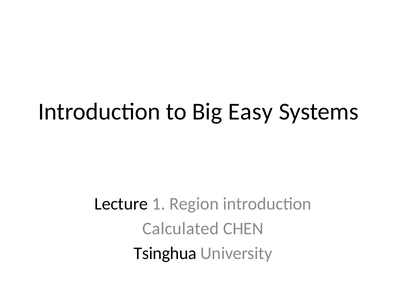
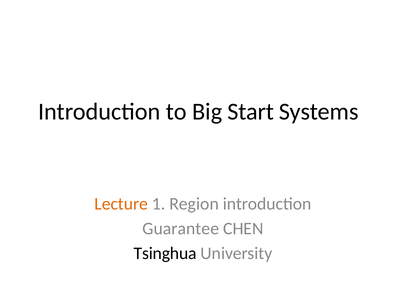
Easy: Easy -> Start (251, 112)
Lecture colour: black -> orange (121, 204)
Calculated: Calculated -> Guarantee (181, 228)
